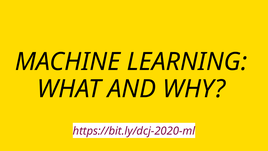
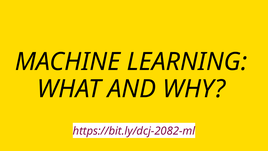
https://bit.ly/dcj-2020-ml: https://bit.ly/dcj-2020-ml -> https://bit.ly/dcj-2082-ml (134, 131)
